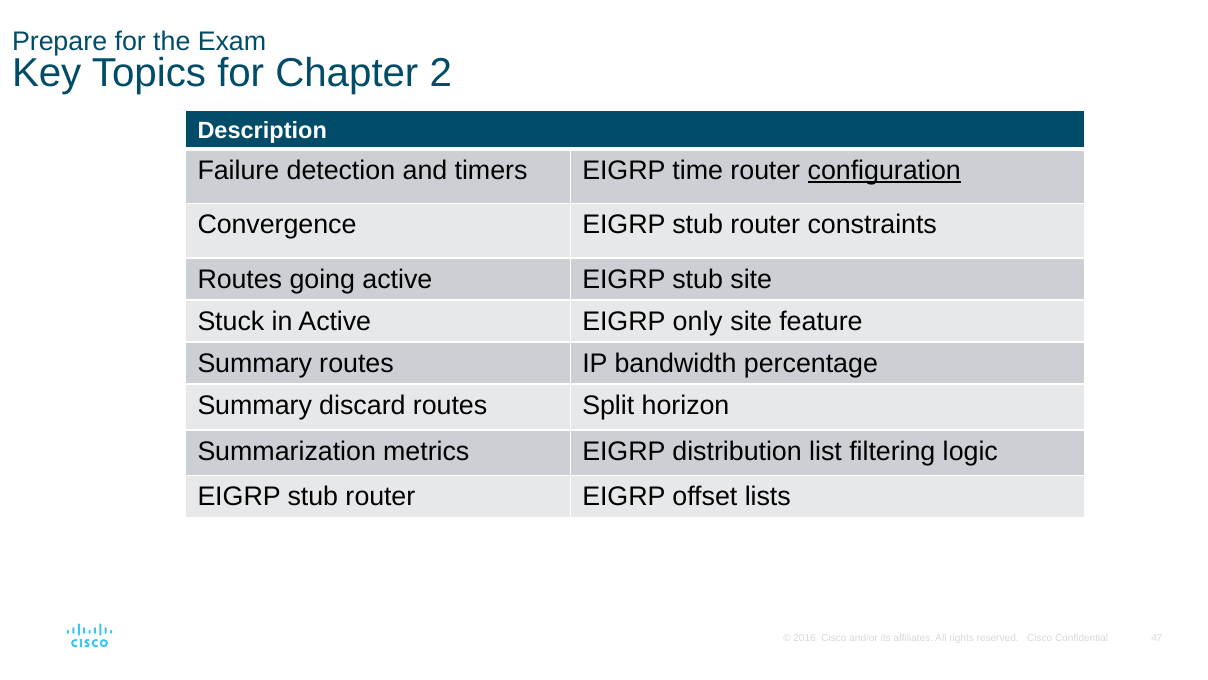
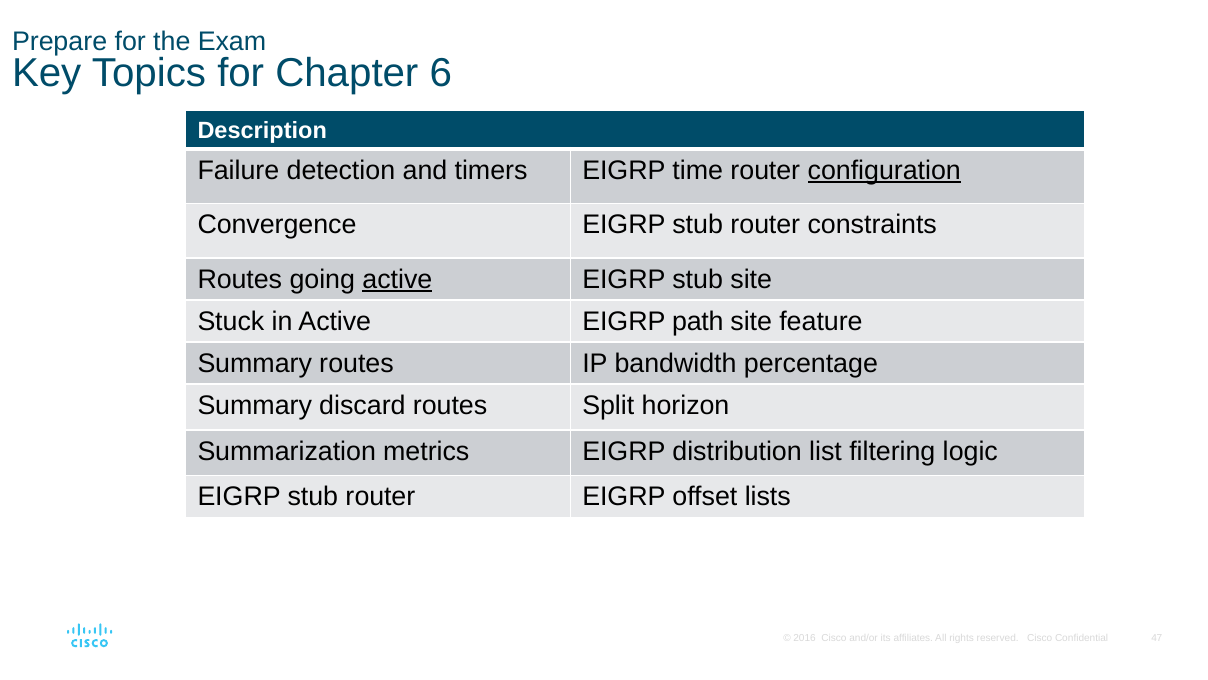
2: 2 -> 6 (441, 73)
active underline: none -> present (397, 279)
only: only -> path (698, 321)
